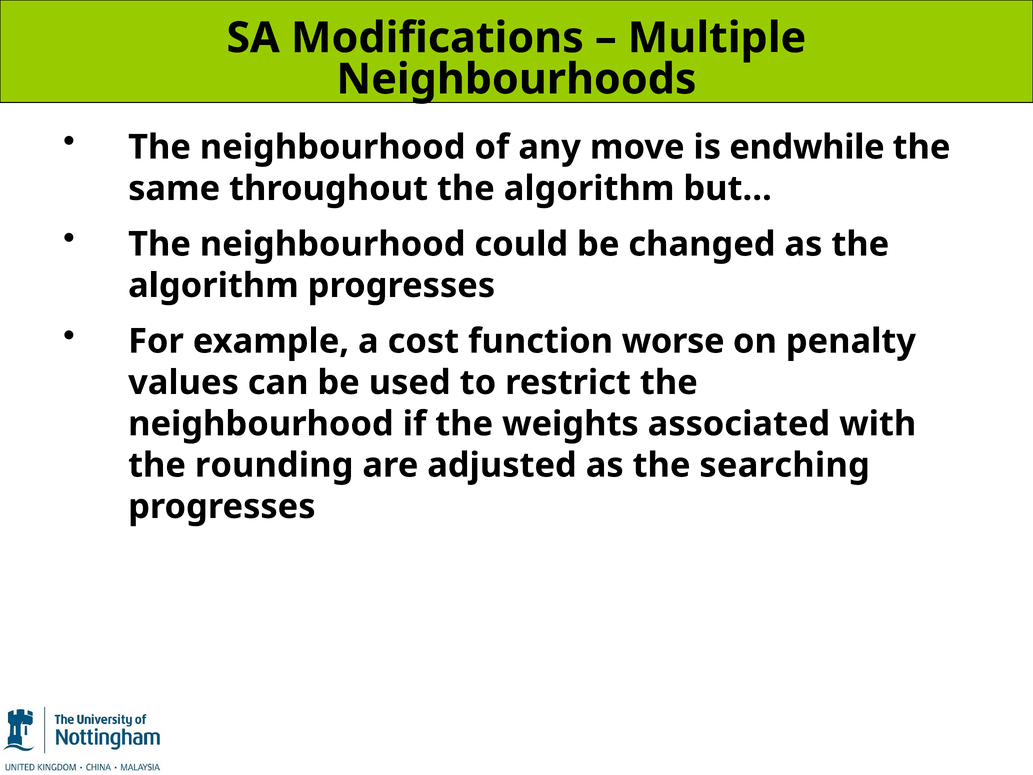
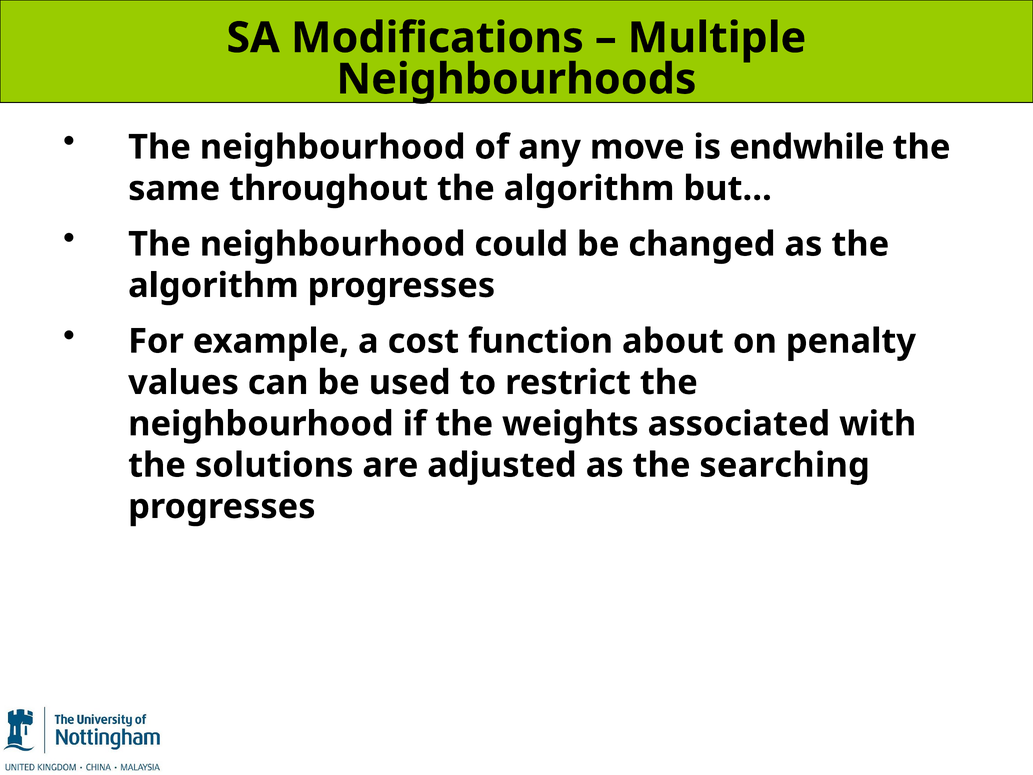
worse: worse -> about (673, 341)
rounding: rounding -> solutions (274, 465)
